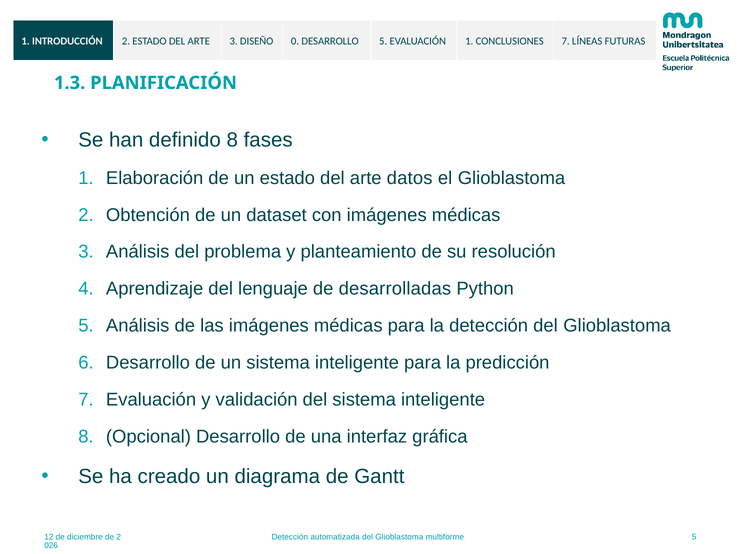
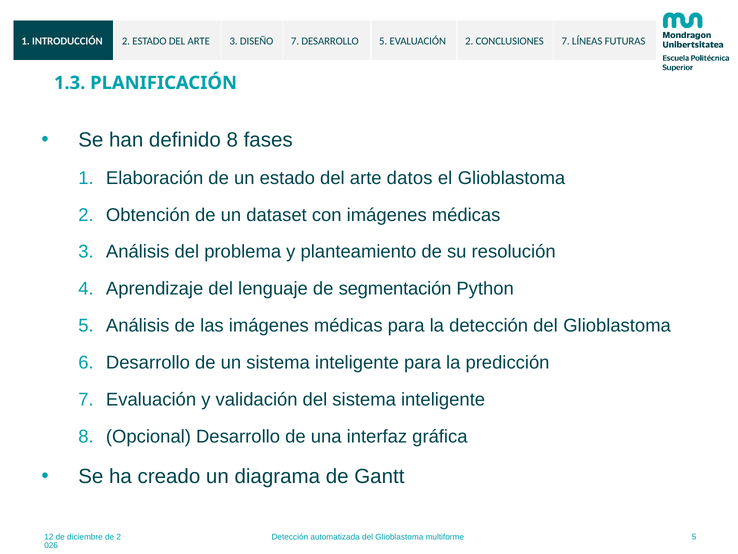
DISEÑO 0: 0 -> 7 (295, 41)
EVALUACIÓN 1: 1 -> 2 (469, 41)
desarrolladas: desarrolladas -> segmentación (395, 289)
